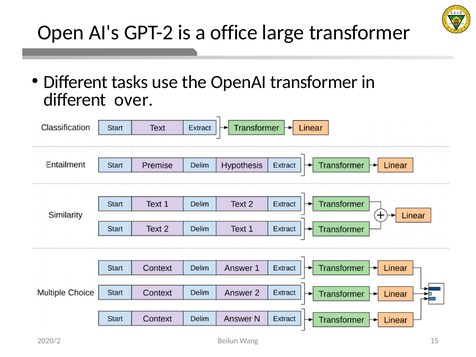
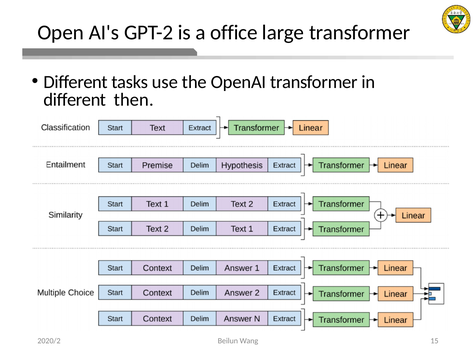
over: over -> then (134, 100)
